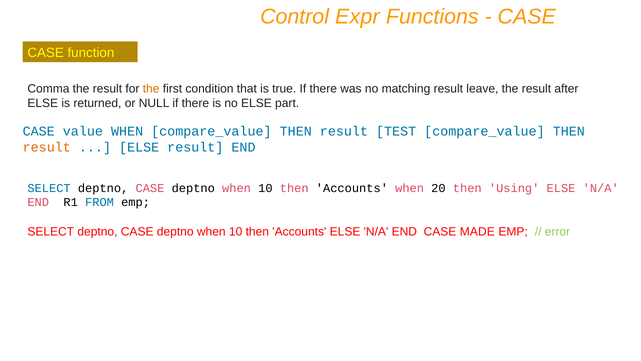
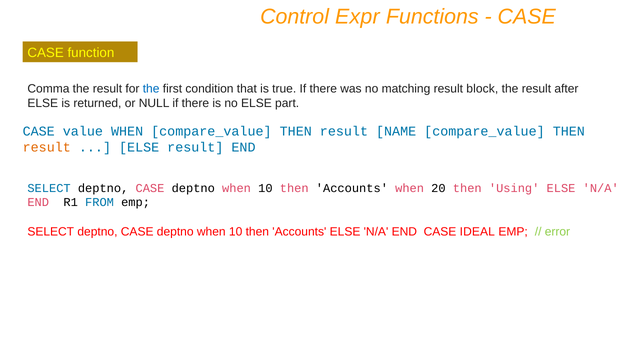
the colour: orange -> blue (151, 89)
leave: leave -> block (482, 89)
TEST: TEST -> NAME (396, 131)
MADE: MADE -> IDEAL (477, 231)
